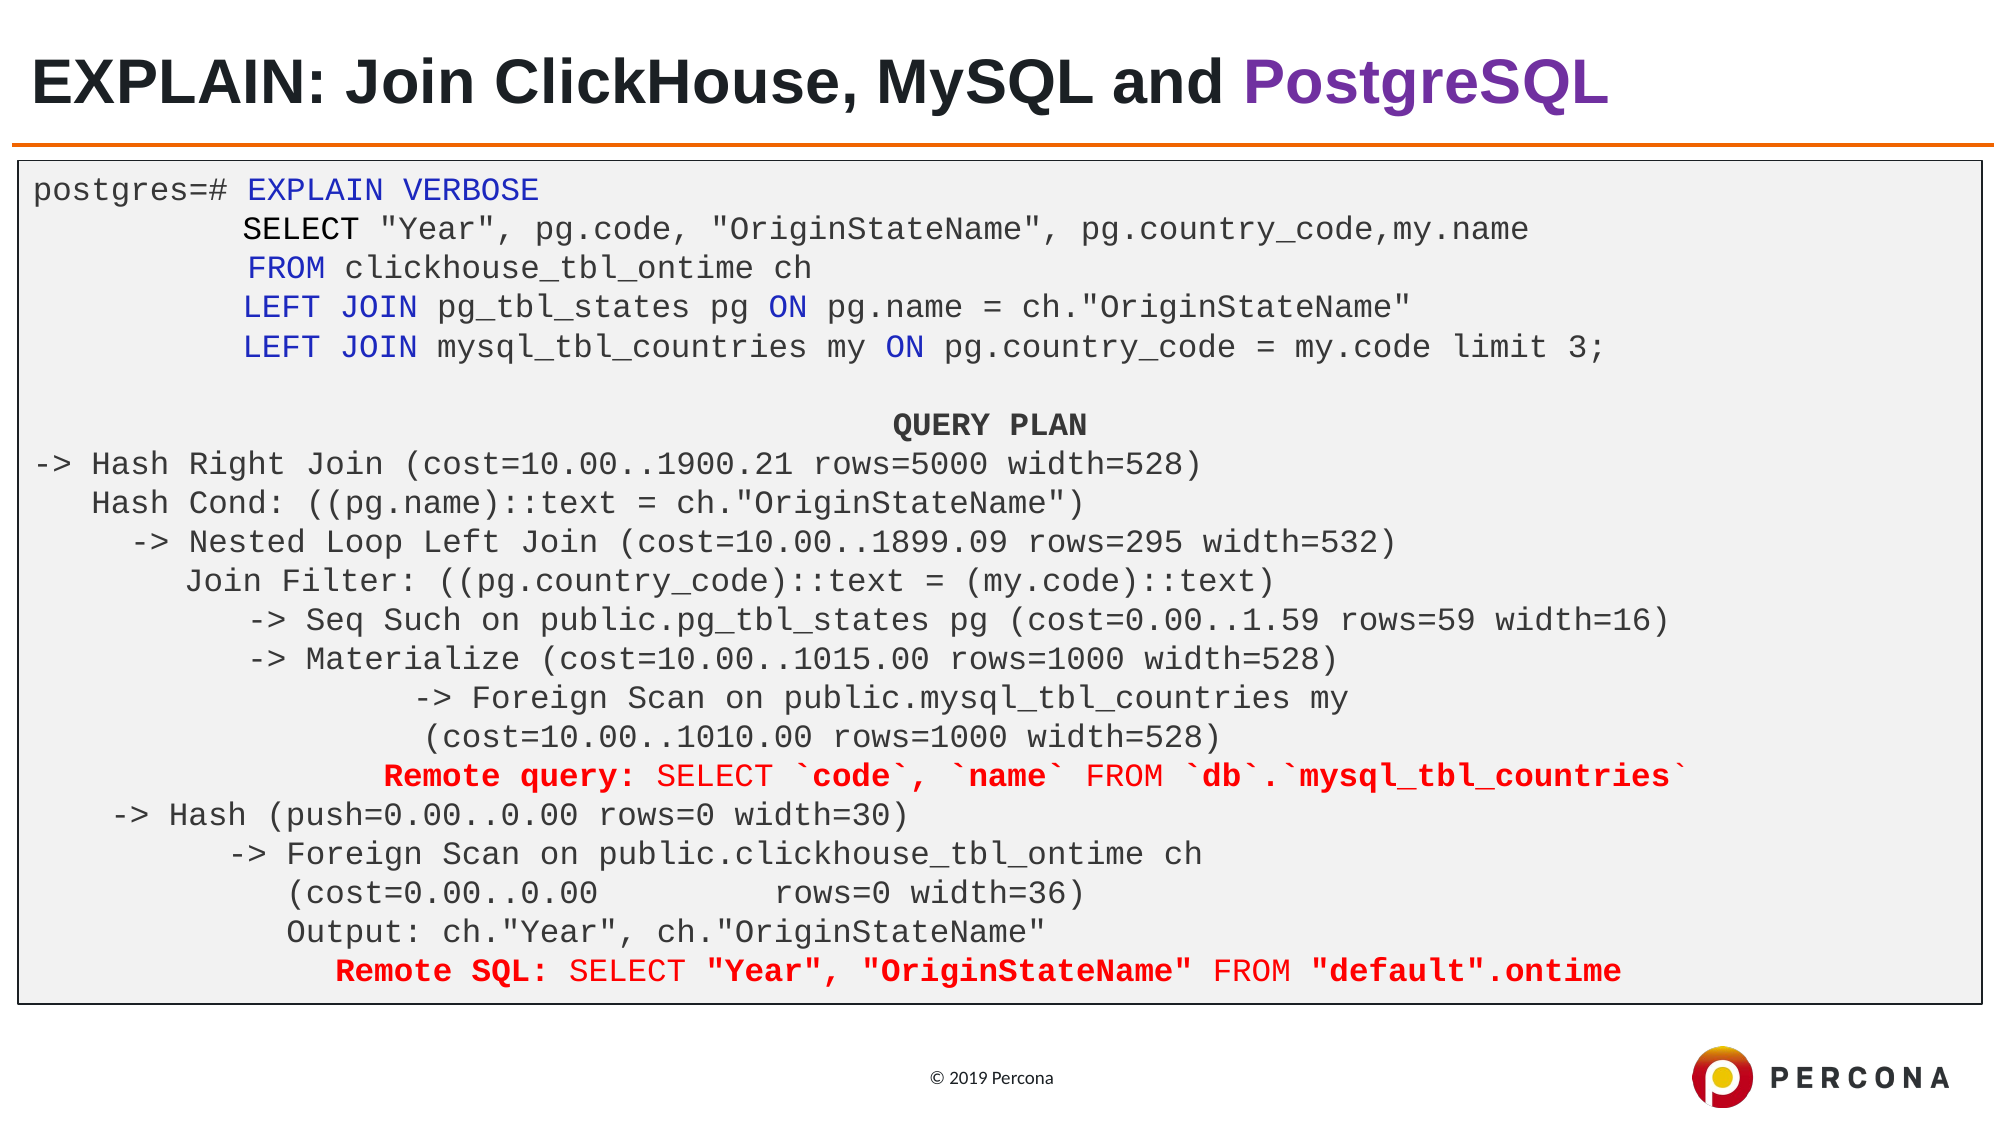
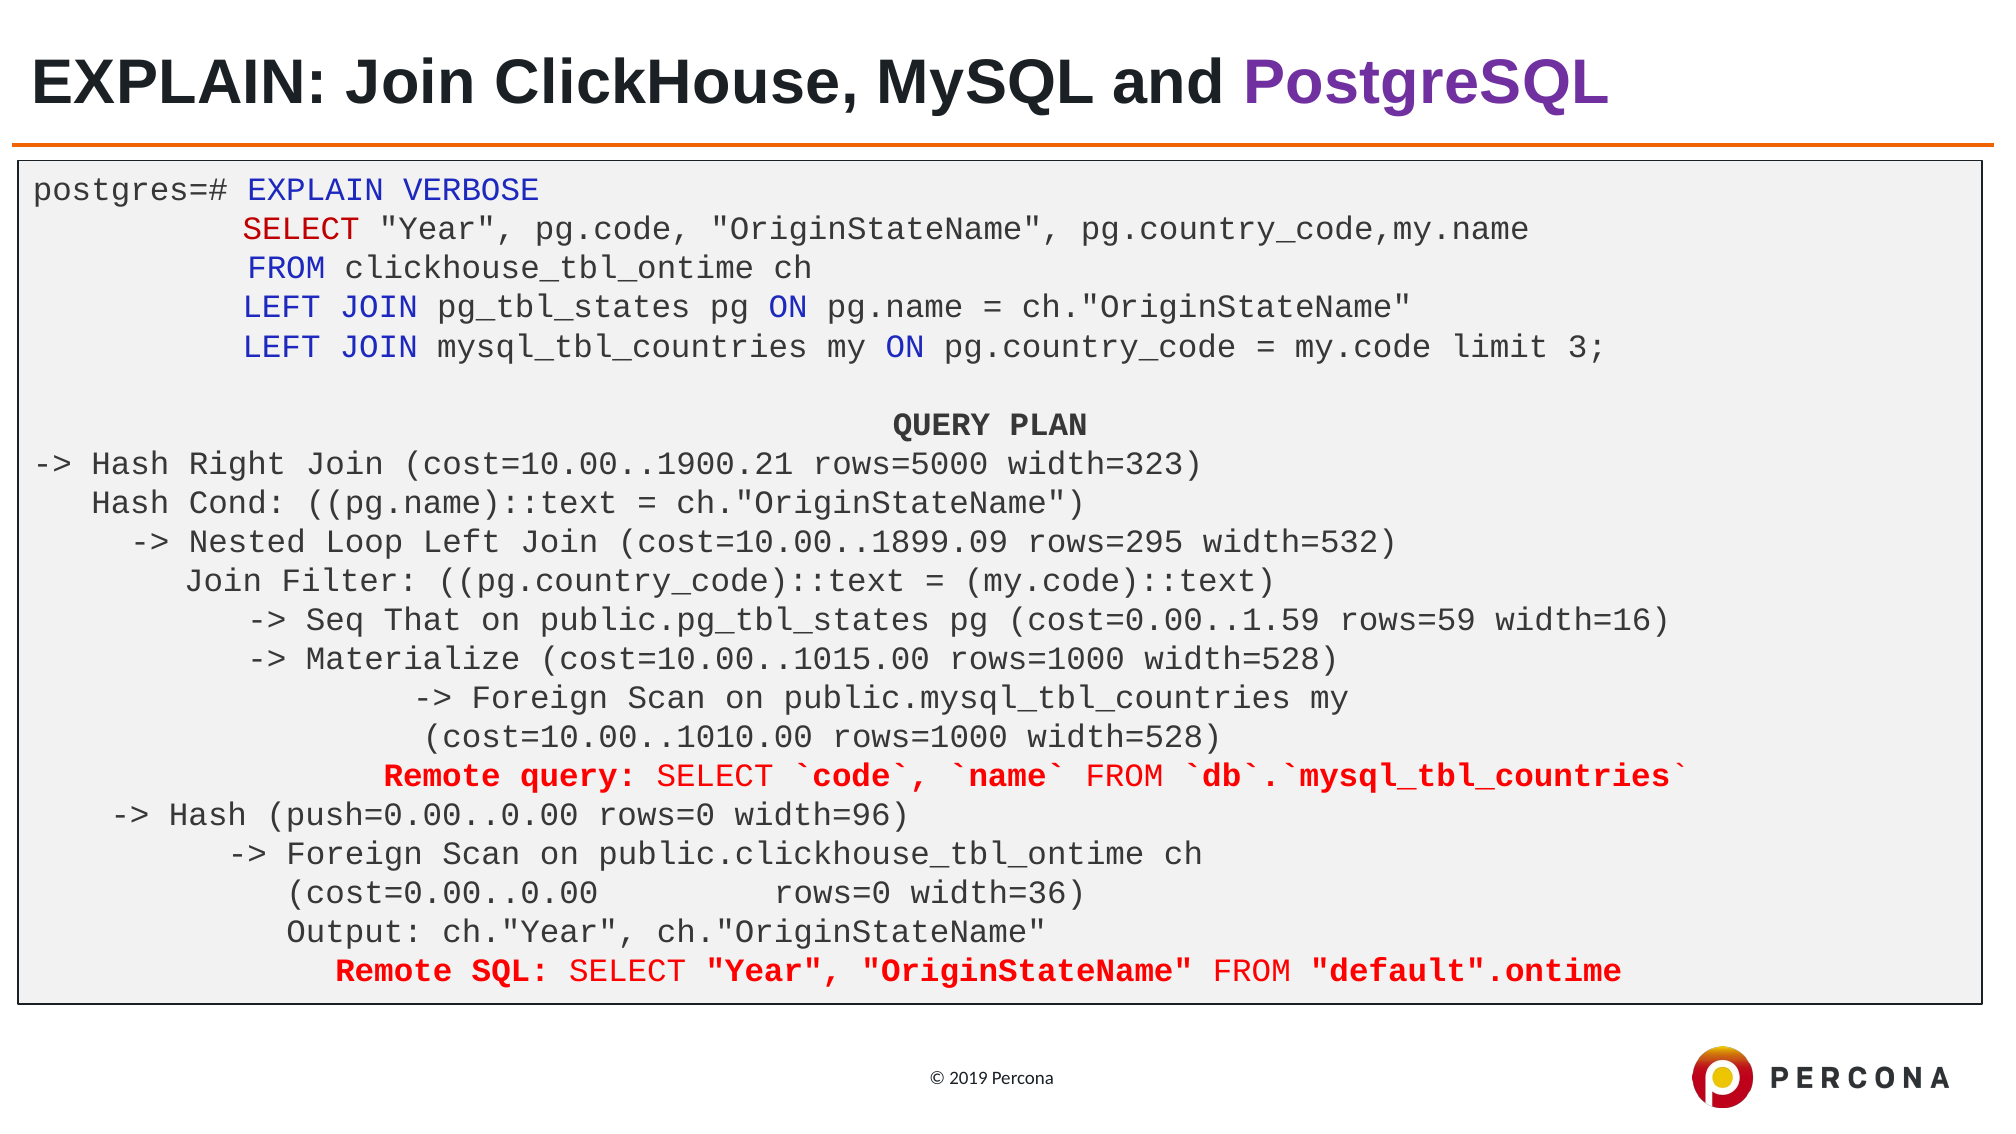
SELECT colour: black -> red (301, 229)
rows=5000 width=528: width=528 -> width=323 (1105, 463)
Such: Such -> That (423, 620)
width=30: width=30 -> width=96 (822, 815)
